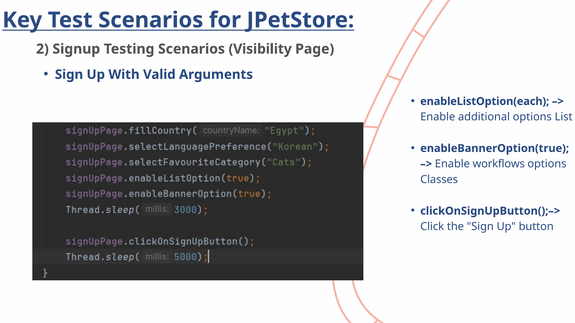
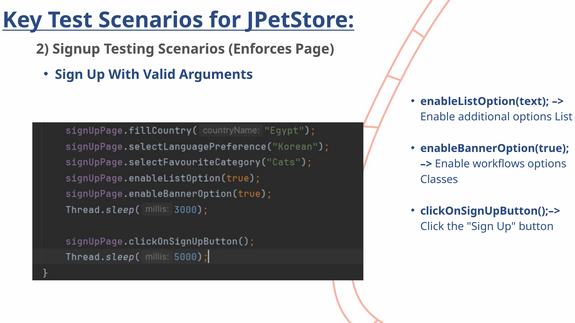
Visibility: Visibility -> Enforces (260, 49)
enableListOption(each: enableListOption(each -> enableListOption(text (485, 102)
